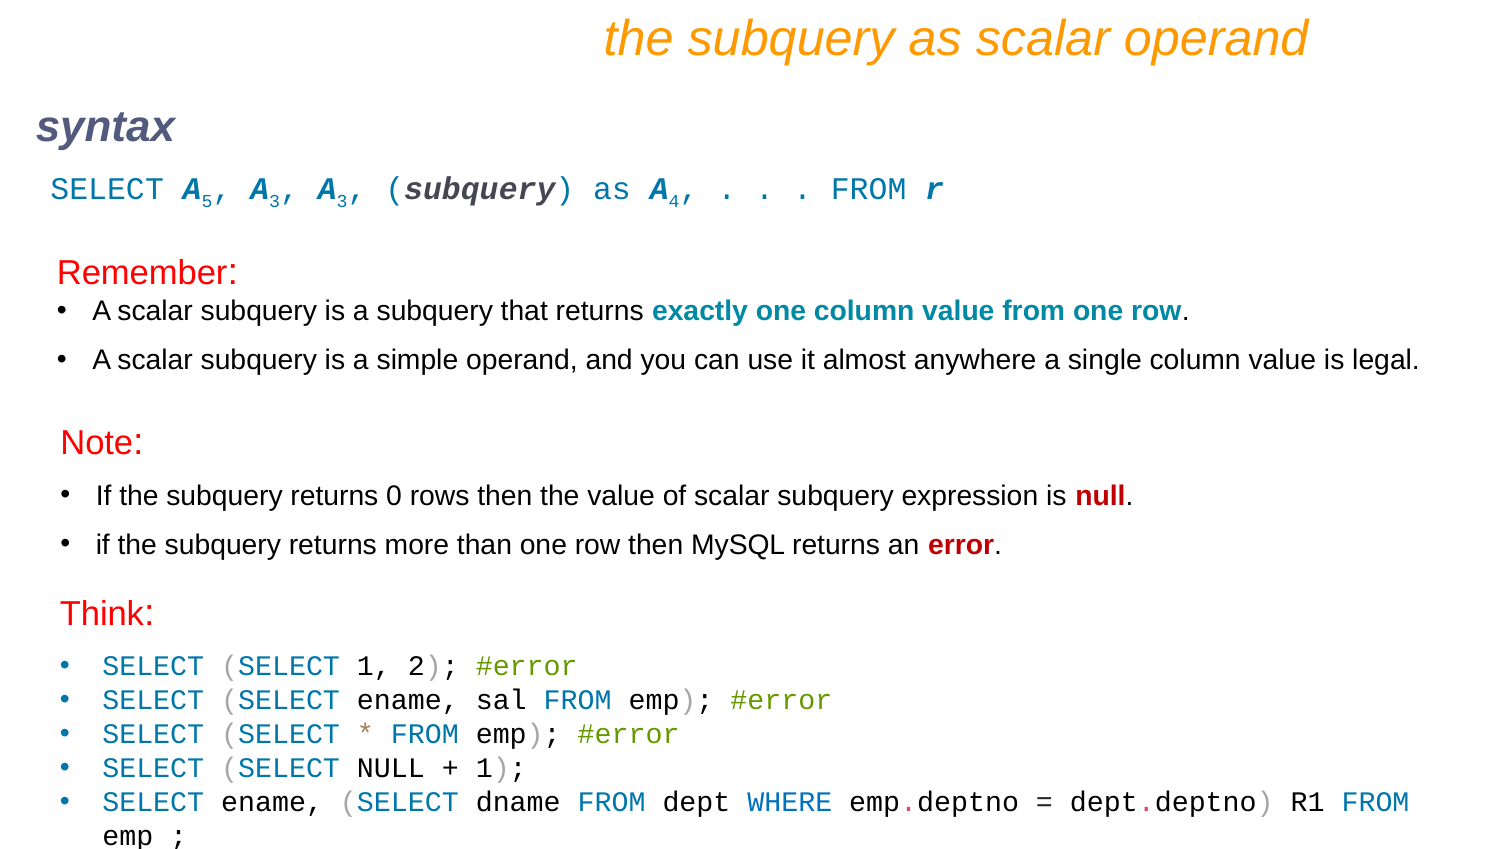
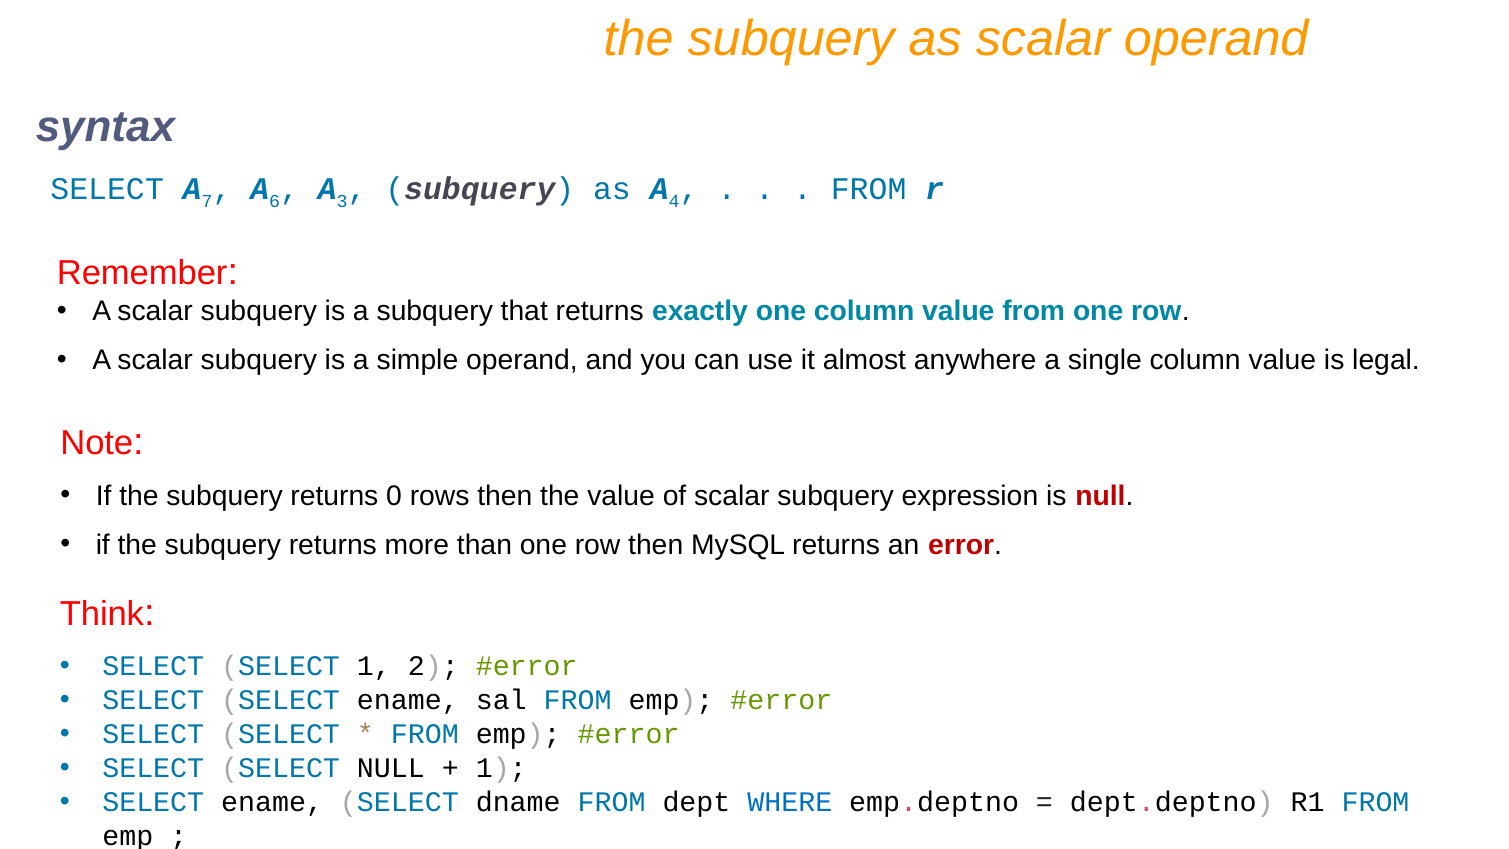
5: 5 -> 7 (207, 201)
3: 3 -> 6 (275, 201)
